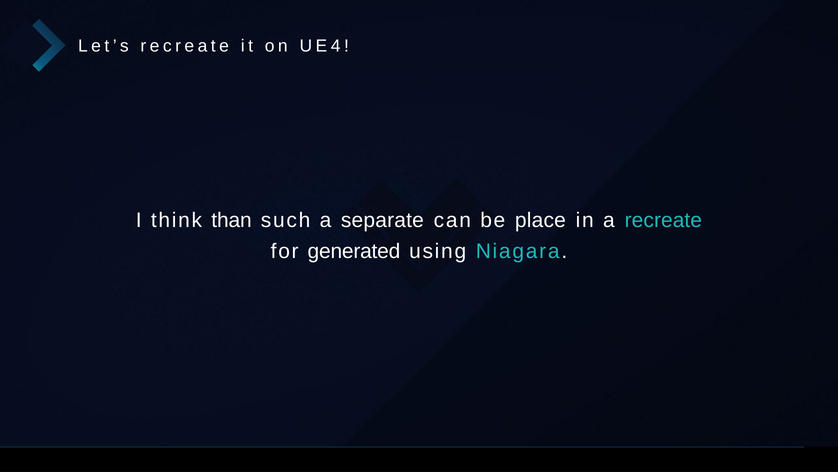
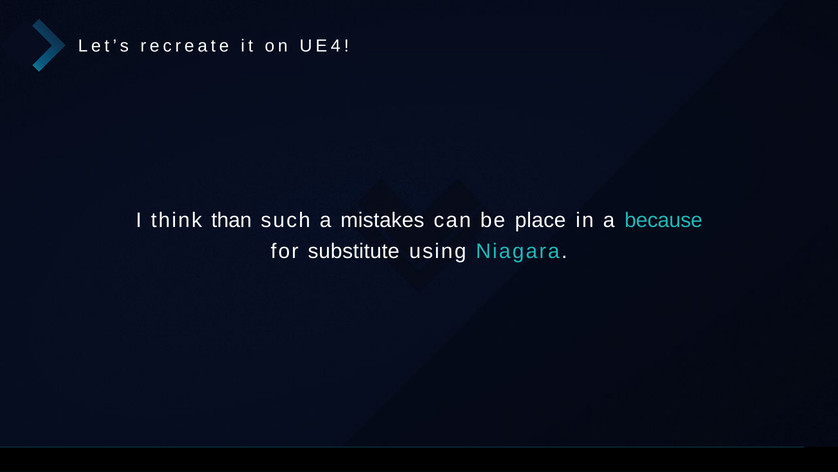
separate: separate -> mistakes (382, 220)
a recreate: recreate -> because (663, 220)
generated: generated -> substitute (354, 251)
